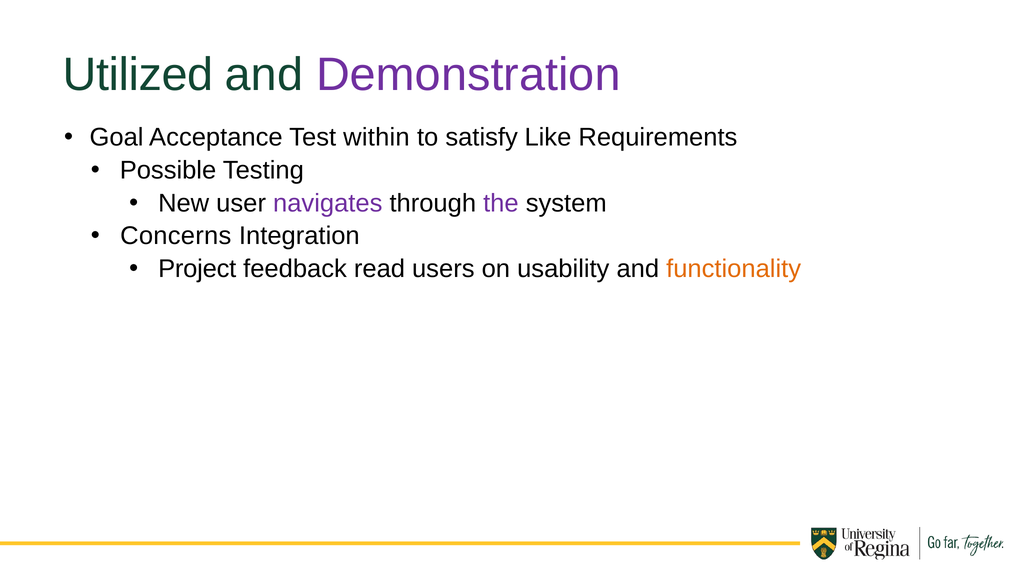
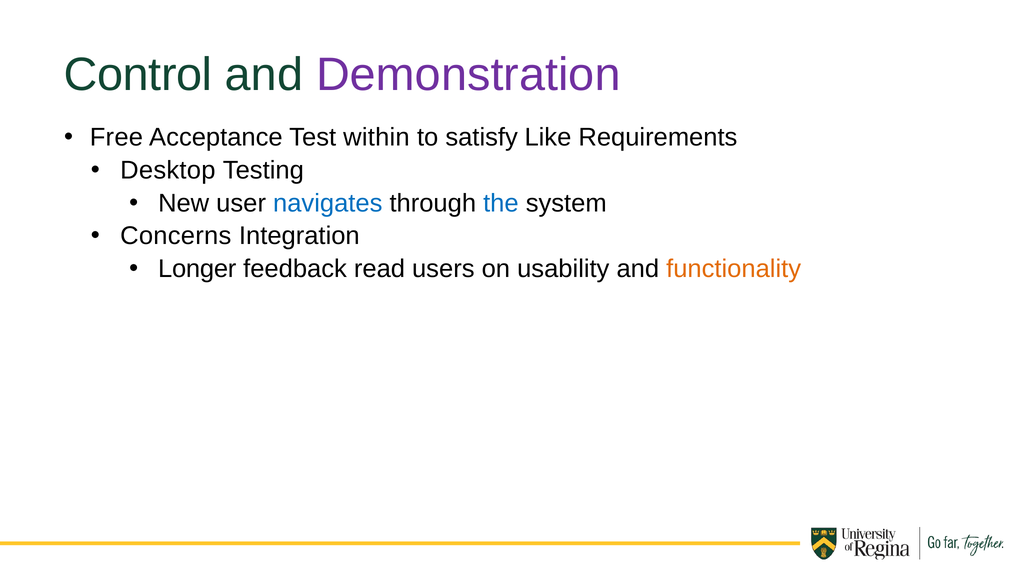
Utilized: Utilized -> Control (138, 75)
Goal: Goal -> Free (116, 137)
Possible: Possible -> Desktop (168, 170)
navigates colour: purple -> blue (328, 203)
the colour: purple -> blue (501, 203)
Project: Project -> Longer (197, 269)
